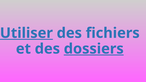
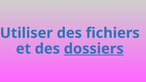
Utiliser underline: present -> none (26, 33)
